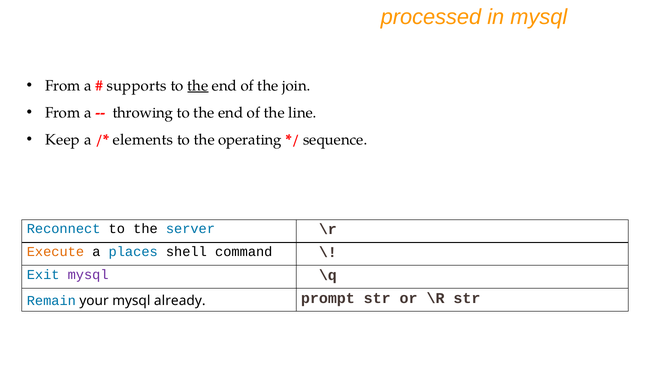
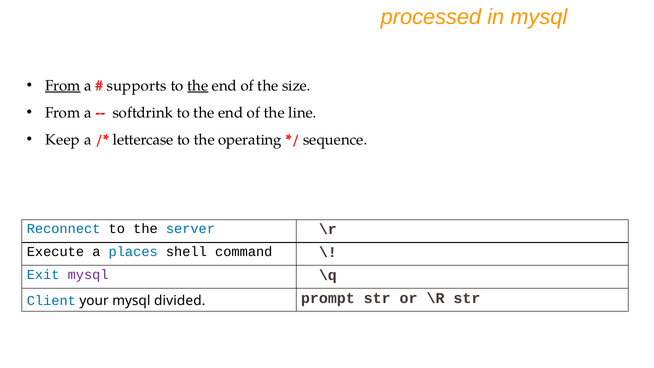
From underline: none -> present (63, 86)
join: join -> size (296, 86)
throwing: throwing -> softdrink (143, 113)
elements: elements -> lettercase (143, 140)
Execute colour: orange -> black (55, 252)
Remain: Remain -> Client (51, 301)
already: already -> divided (180, 301)
